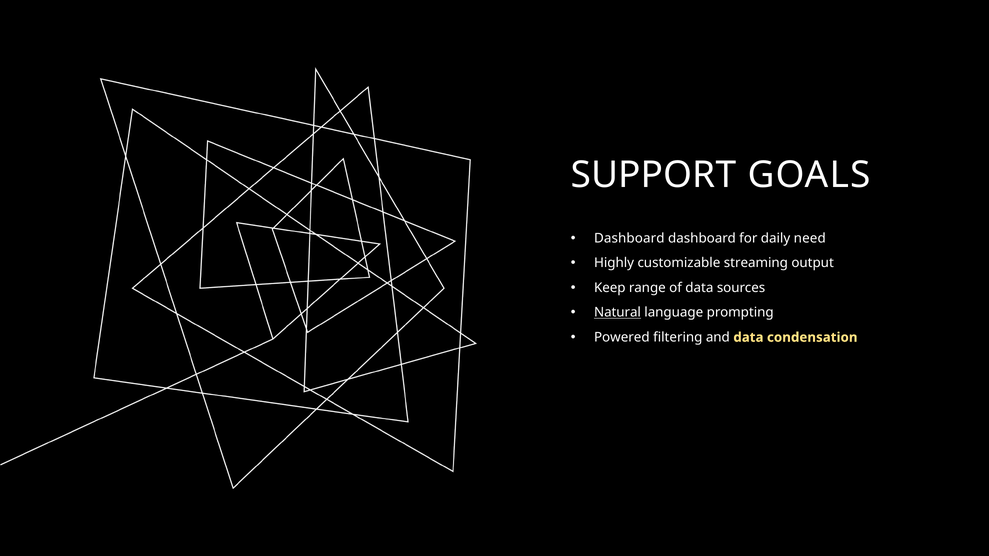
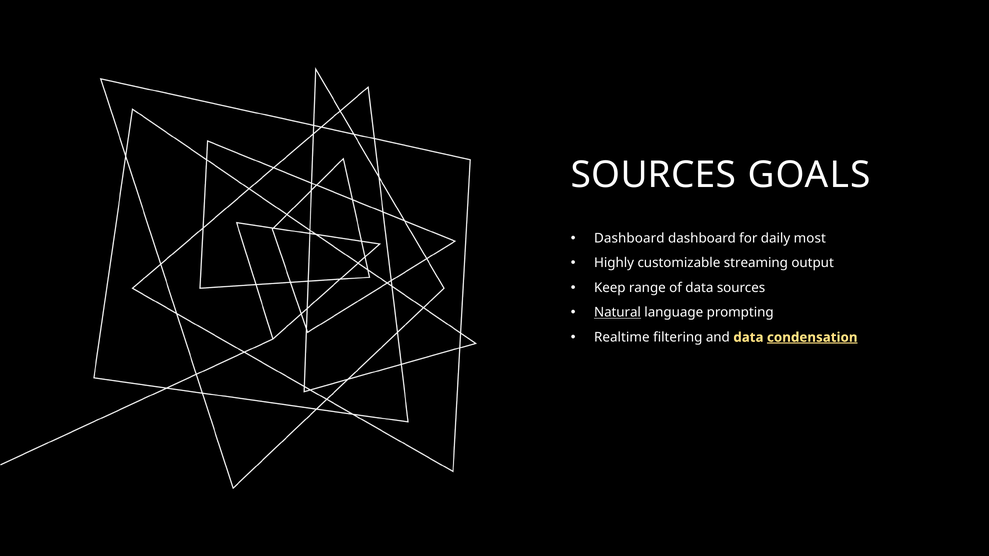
SUPPORT: SUPPORT -> SOURCES (653, 175)
need: need -> most (810, 238)
Powered: Powered -> Realtime (622, 338)
condensation underline: none -> present (812, 338)
